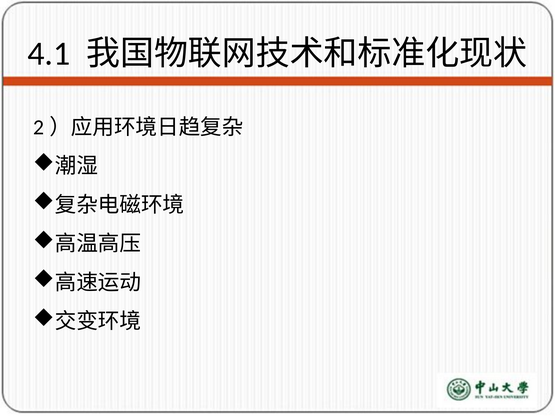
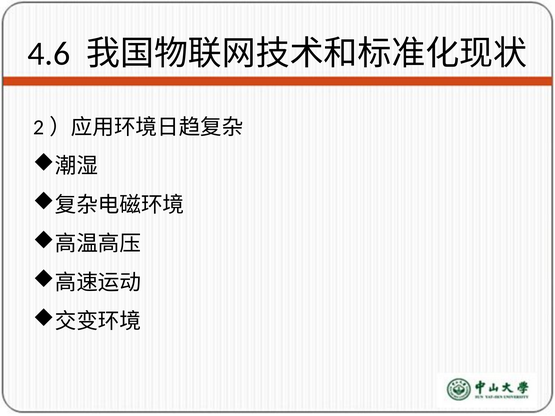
4.1: 4.1 -> 4.6 (49, 54)
